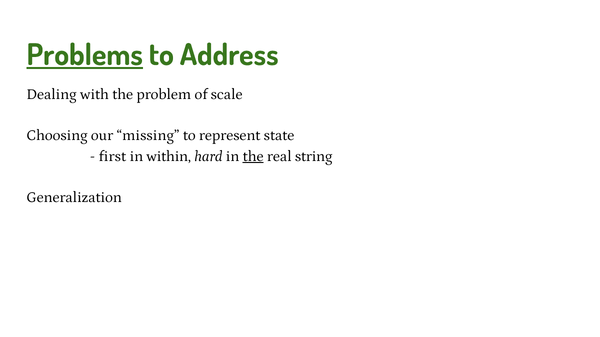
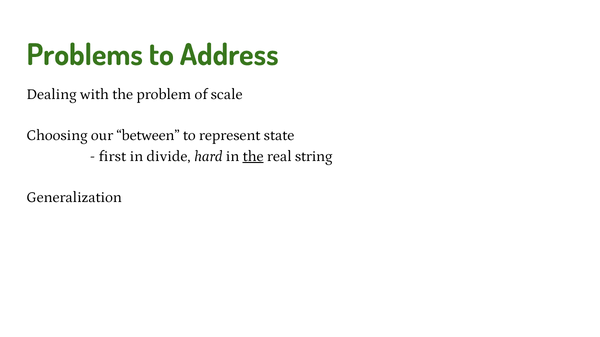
Problems underline: present -> none (85, 55)
missing: missing -> between (148, 136)
within: within -> divide (169, 156)
